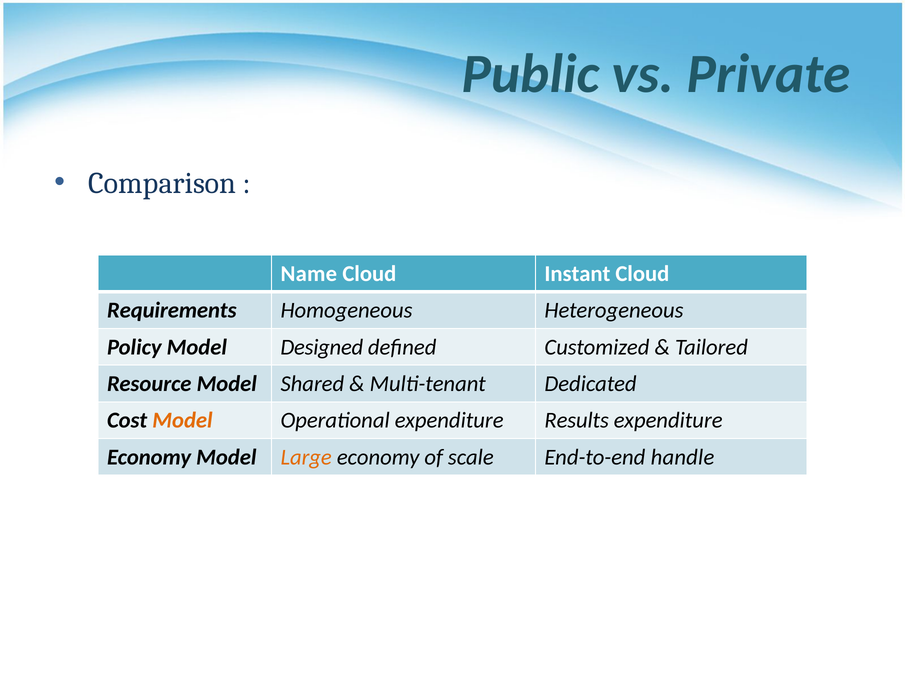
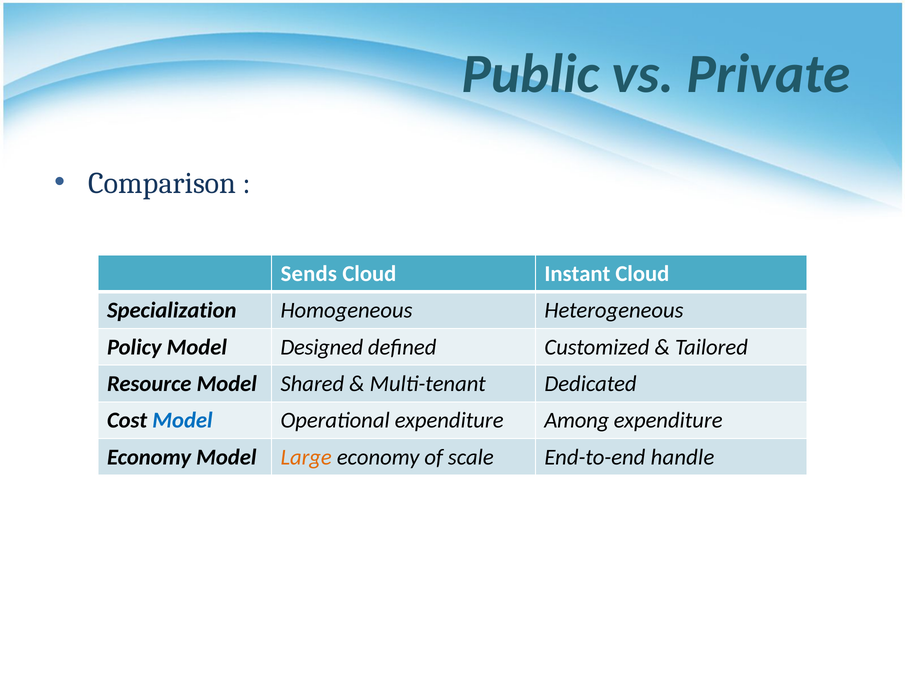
Name: Name -> Sends (309, 274)
Requirements: Requirements -> Specialization (172, 310)
Model colour: orange -> blue (182, 420)
Results: Results -> Among (577, 420)
